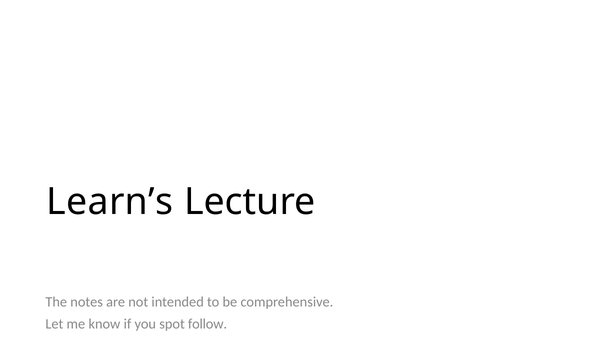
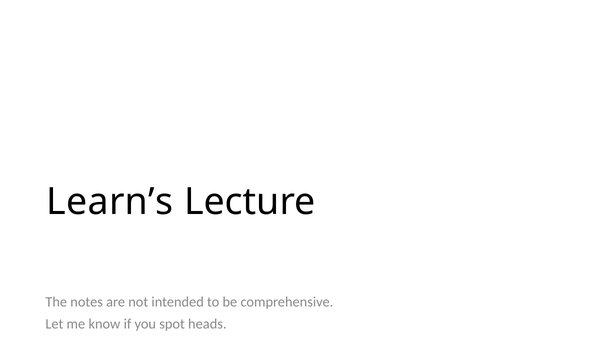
follow: follow -> heads (207, 323)
